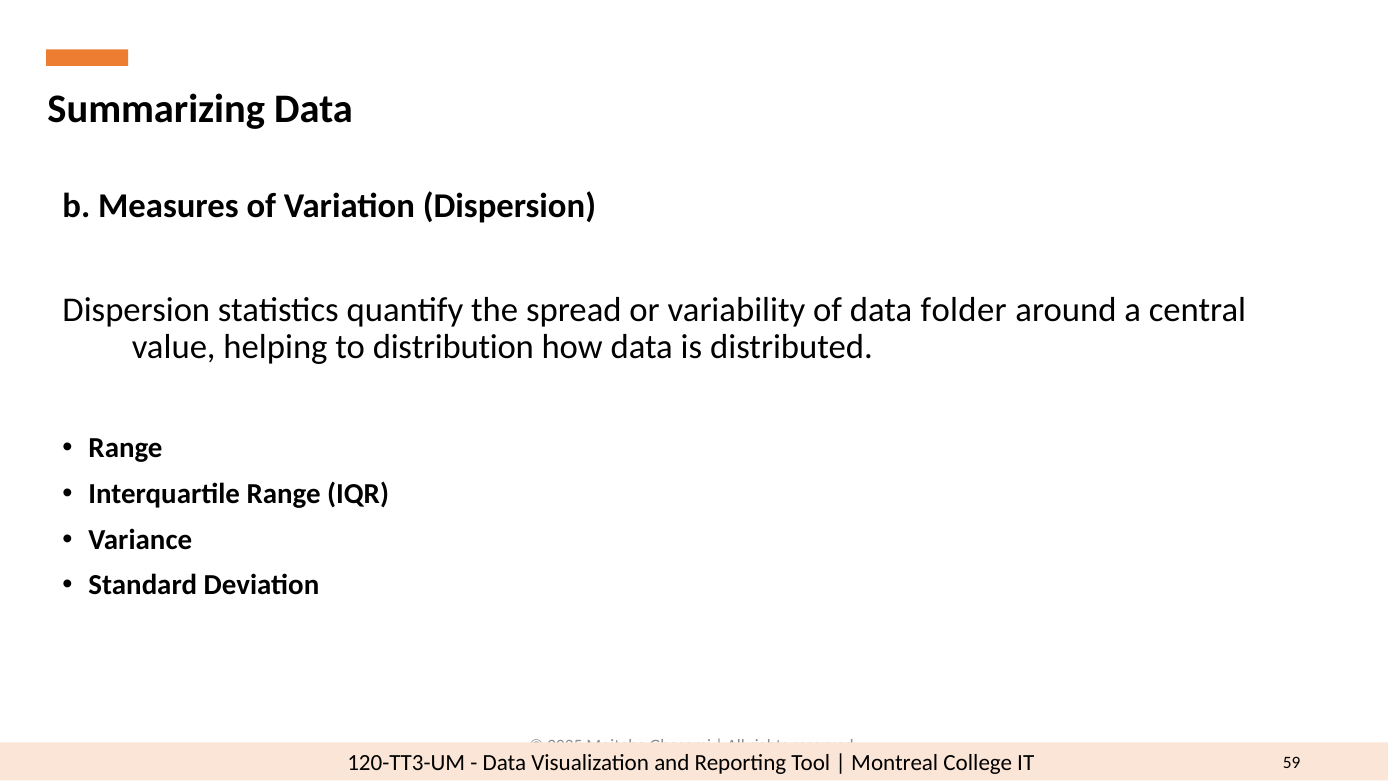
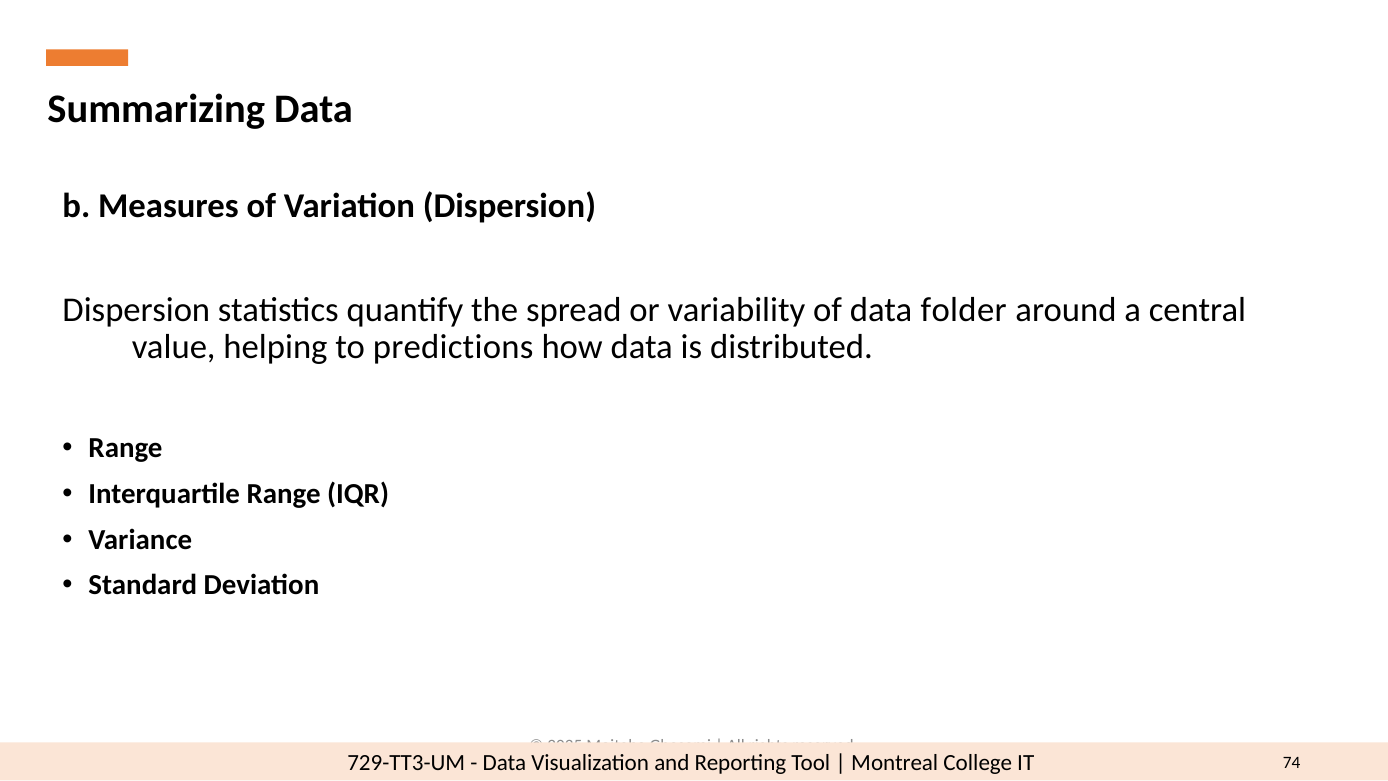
distribution: distribution -> predictions (453, 347)
120-TT3-UM: 120-TT3-UM -> 729-TT3-UM (406, 763)
59: 59 -> 74 (1292, 762)
